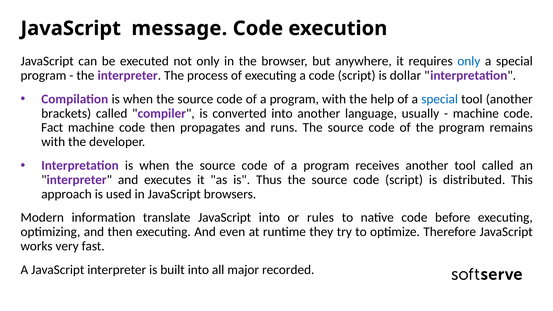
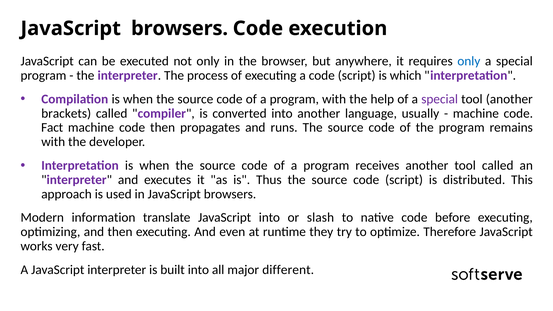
message: message -> browsers (180, 28)
dollar: dollar -> which (406, 76)
special colour: blue -> purple (440, 99)
rules: rules -> slash (320, 218)
recorded: recorded -> different (288, 270)
